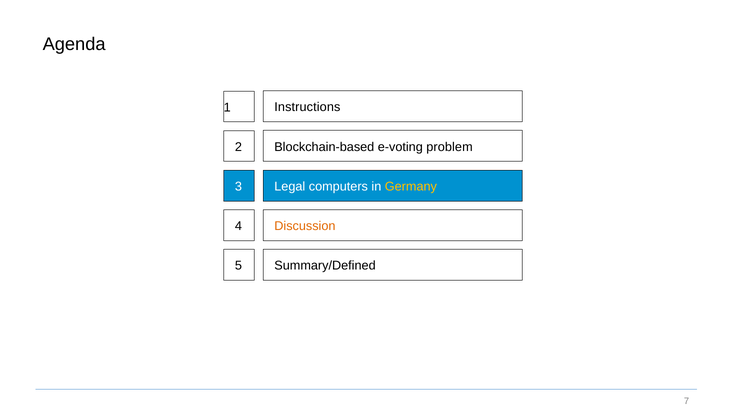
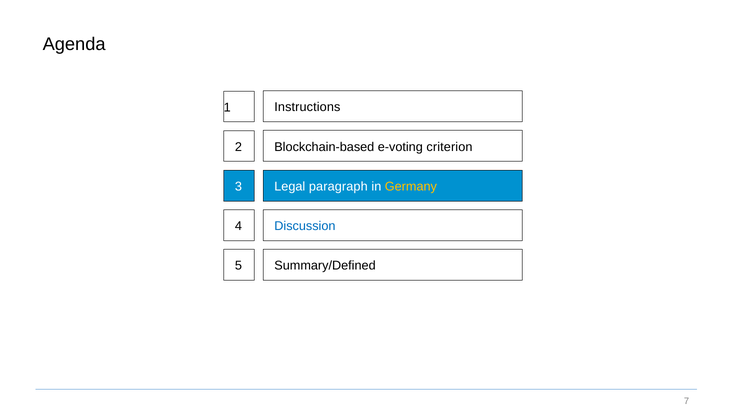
problem: problem -> criterion (450, 147)
computers: computers -> paragraph (338, 186)
Discussion colour: orange -> blue (305, 226)
